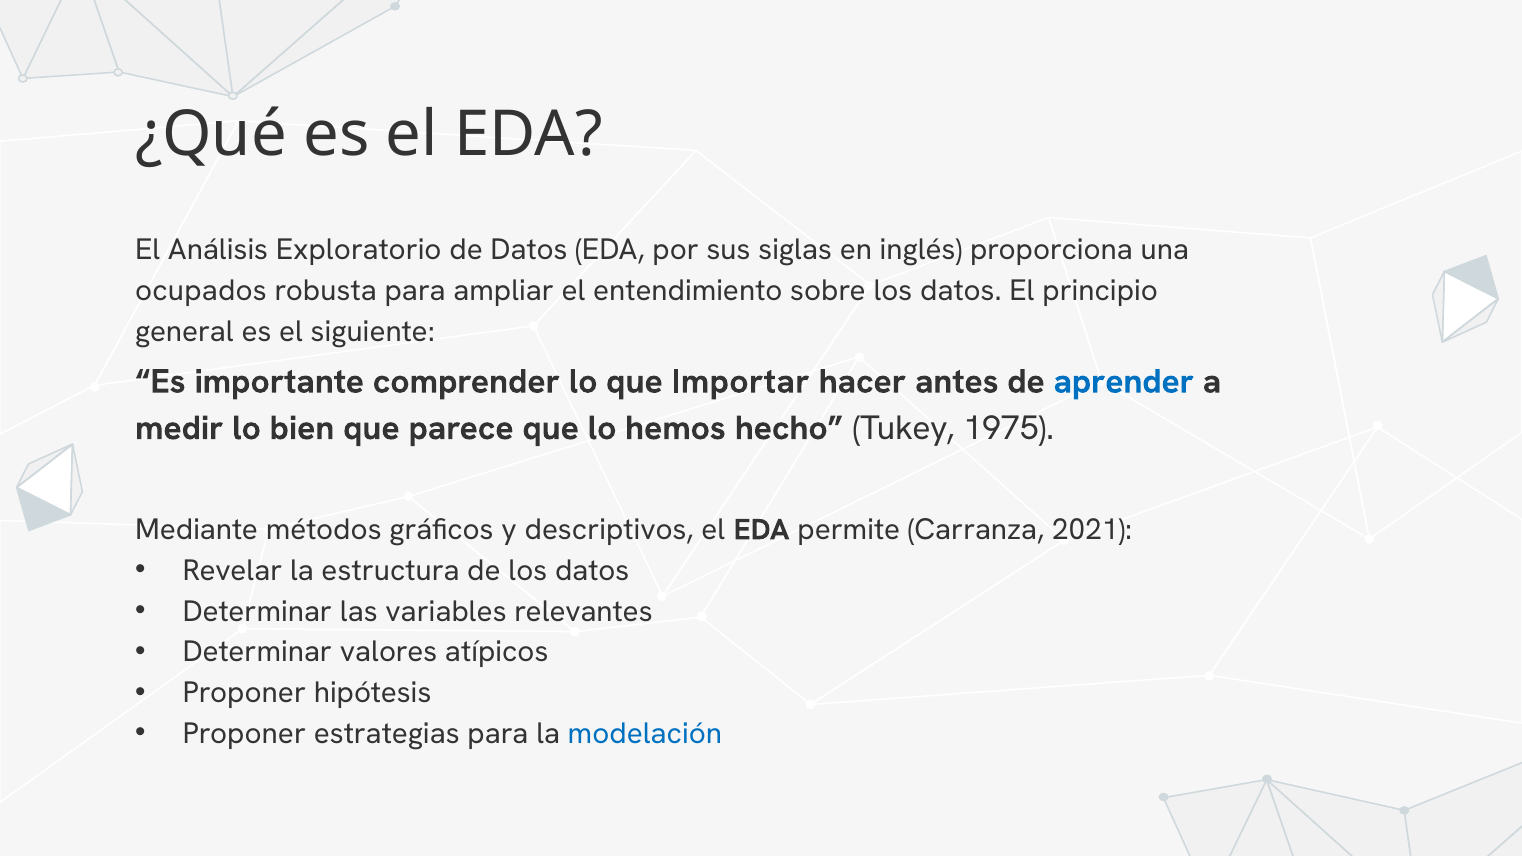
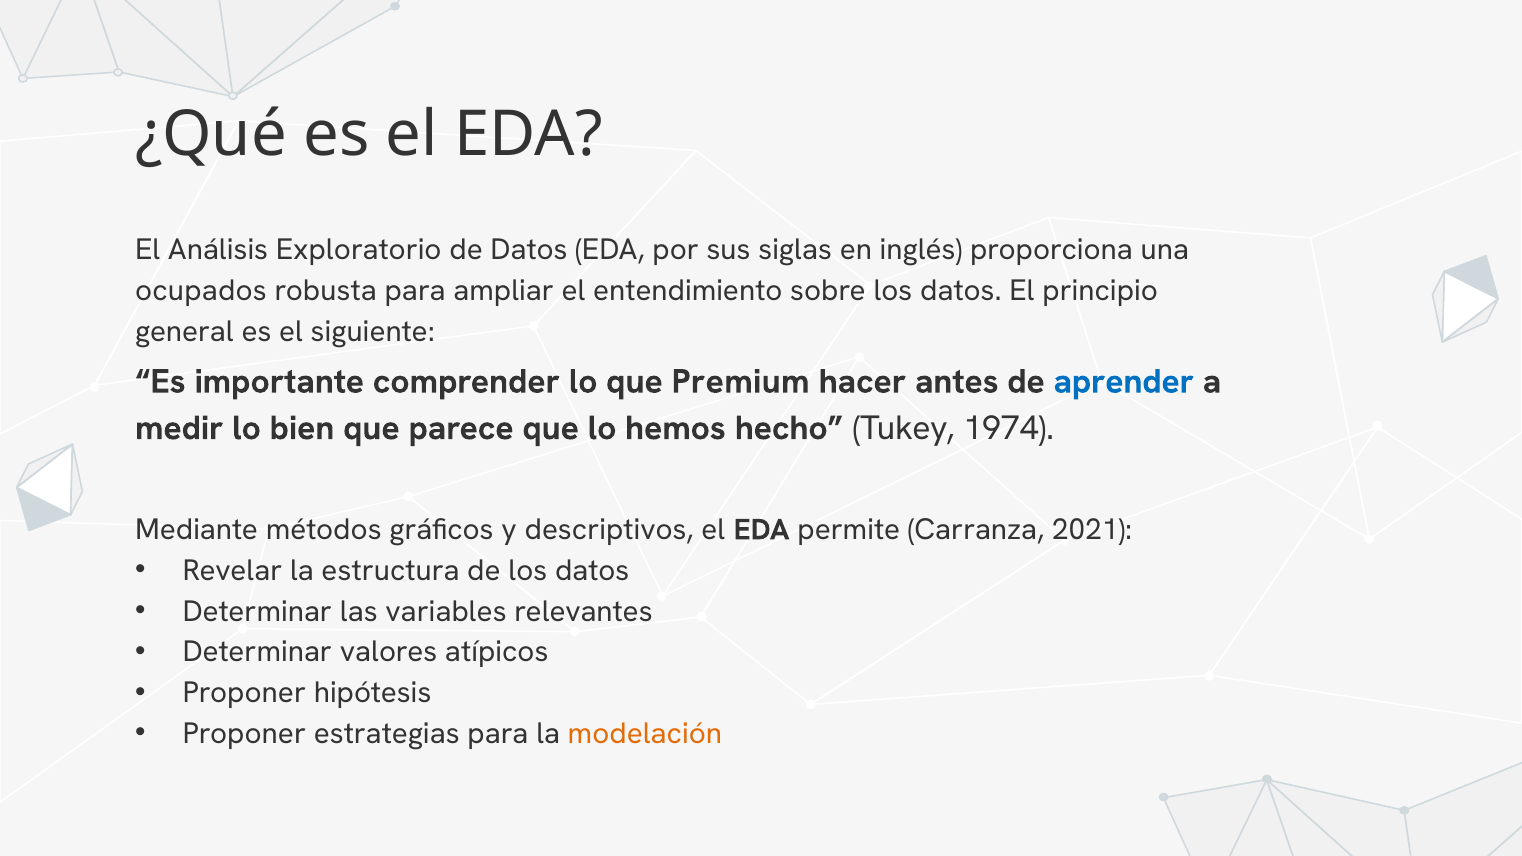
Importar: Importar -> Premium (741, 382)
1975: 1975 -> 1974 (1009, 428)
modelación colour: blue -> orange (645, 734)
